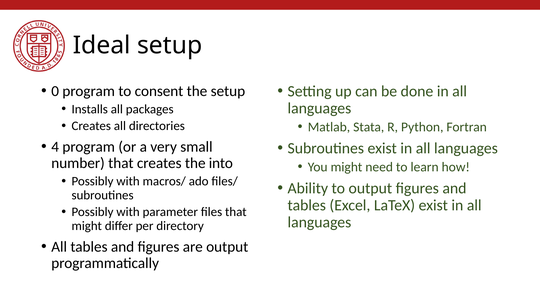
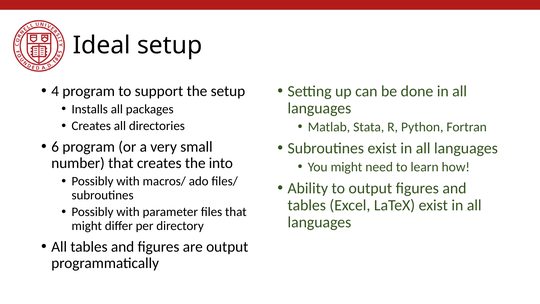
0: 0 -> 4 (55, 91)
consent: consent -> support (159, 91)
4: 4 -> 6 (55, 147)
